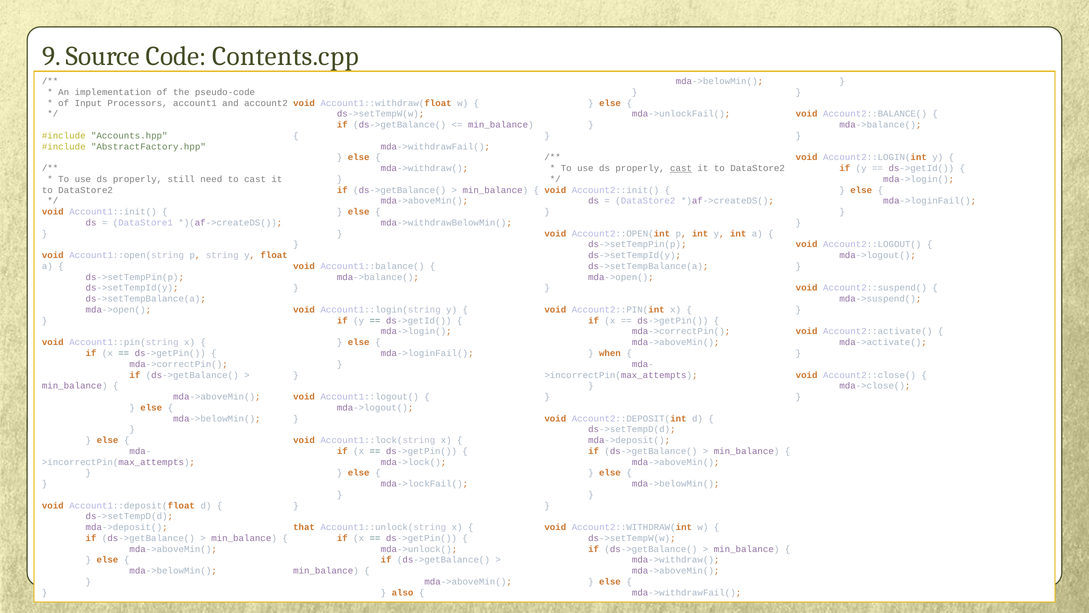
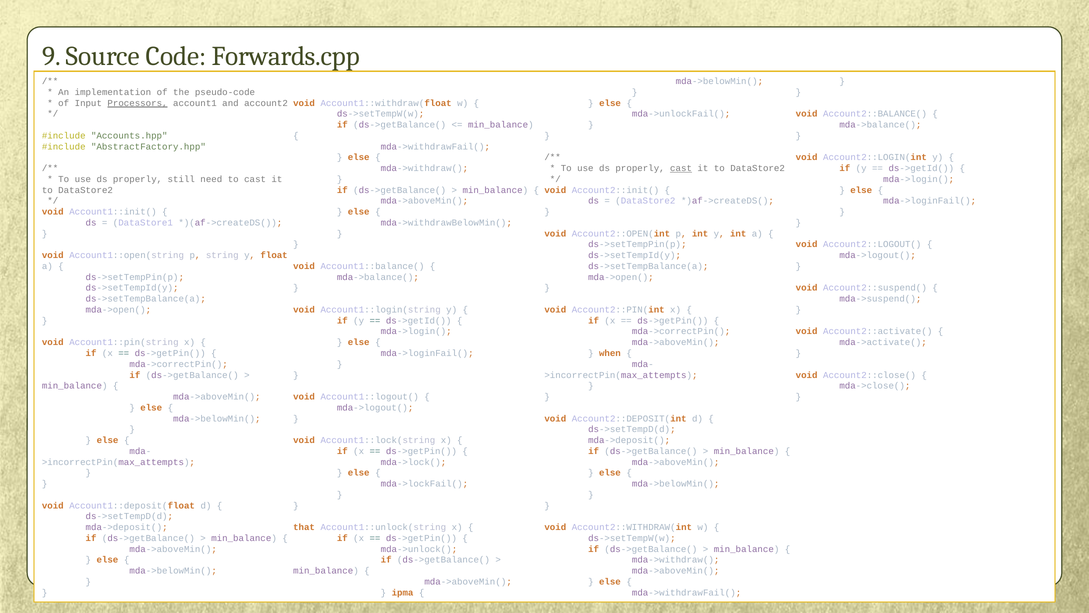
Contents.cpp: Contents.cpp -> Forwards.cpp (286, 56)
Processors underline: none -> present (138, 103)
also: also -> ipma (403, 592)
